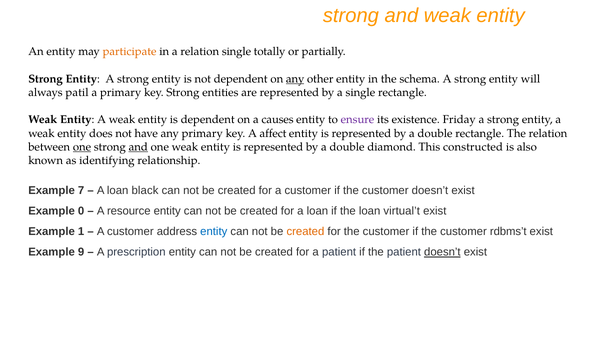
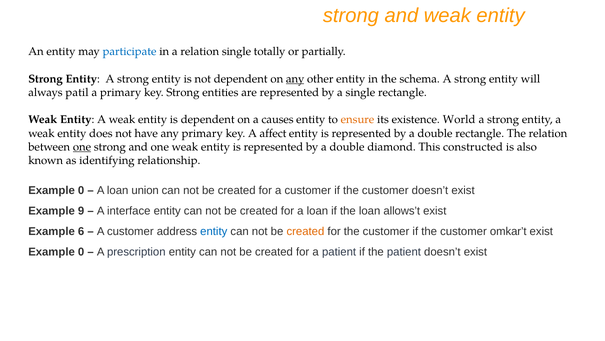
participate colour: orange -> blue (130, 51)
ensure colour: purple -> orange (357, 119)
Friday: Friday -> World (459, 119)
and underline: present -> none (138, 147)
7: 7 -> 0 (81, 190)
black: black -> union (145, 190)
0: 0 -> 9 (81, 211)
resource: resource -> interface (129, 211)
virtual’t: virtual’t -> allows’t (402, 211)
1: 1 -> 6 (81, 231)
rdbms’t: rdbms’t -> omkar’t (508, 231)
9: 9 -> 0 (81, 252)
doesn’t underline: present -> none (442, 252)
